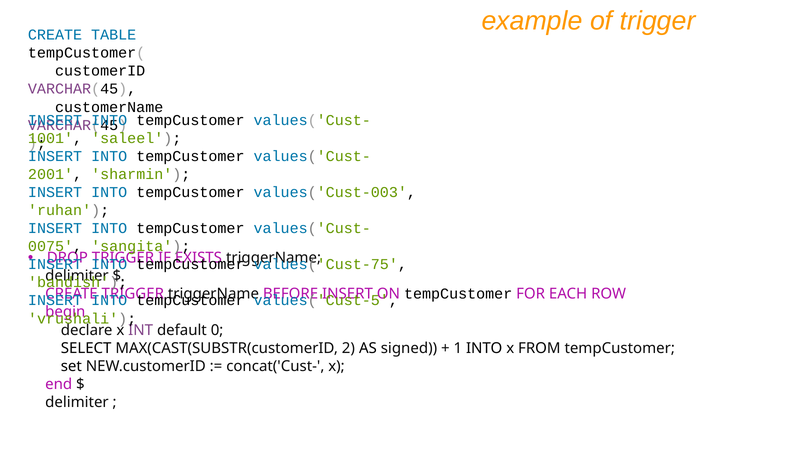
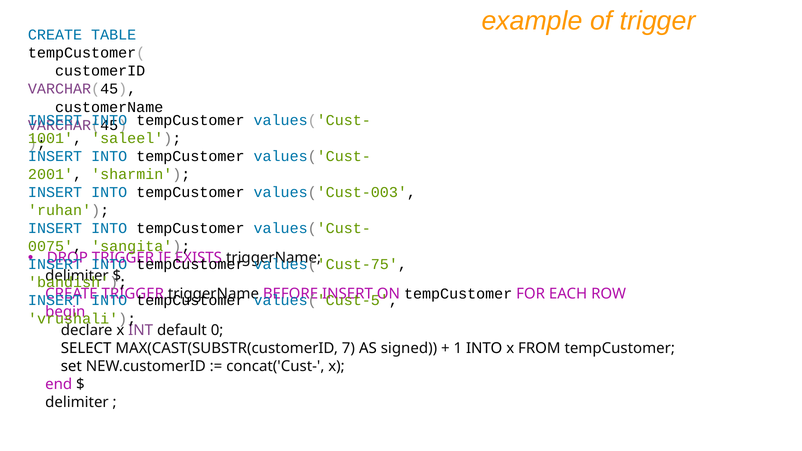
2: 2 -> 7 (348, 348)
